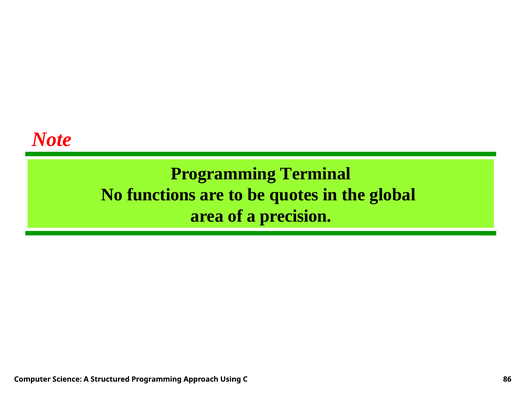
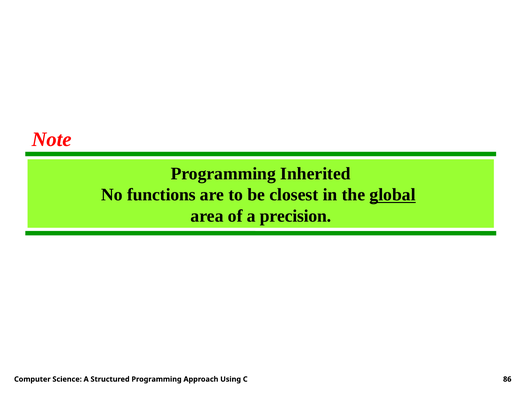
Terminal: Terminal -> Inherited (316, 174)
quotes: quotes -> closest (294, 195)
global underline: none -> present (393, 195)
